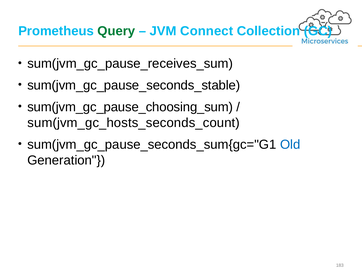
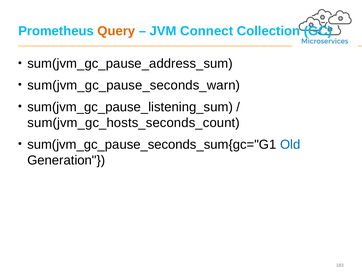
Query colour: green -> orange (116, 31)
sum(jvm_gc_pause_receives_sum: sum(jvm_gc_pause_receives_sum -> sum(jvm_gc_pause_address_sum (130, 63)
sum(jvm_gc_pause_seconds_stable: sum(jvm_gc_pause_seconds_stable -> sum(jvm_gc_pause_seconds_warn (134, 85)
sum(jvm_gc_pause_choosing_sum: sum(jvm_gc_pause_choosing_sum -> sum(jvm_gc_pause_listening_sum (130, 107)
